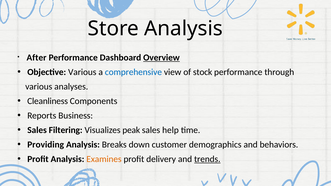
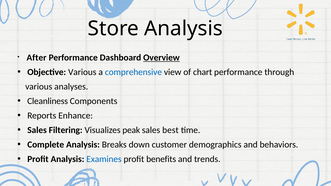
stock: stock -> chart (203, 72)
Business: Business -> Enhance (76, 116)
help: help -> best (170, 130)
Providing: Providing -> Complete (46, 145)
Examines colour: orange -> blue (104, 159)
delivery: delivery -> benefits (161, 159)
trends underline: present -> none (207, 159)
